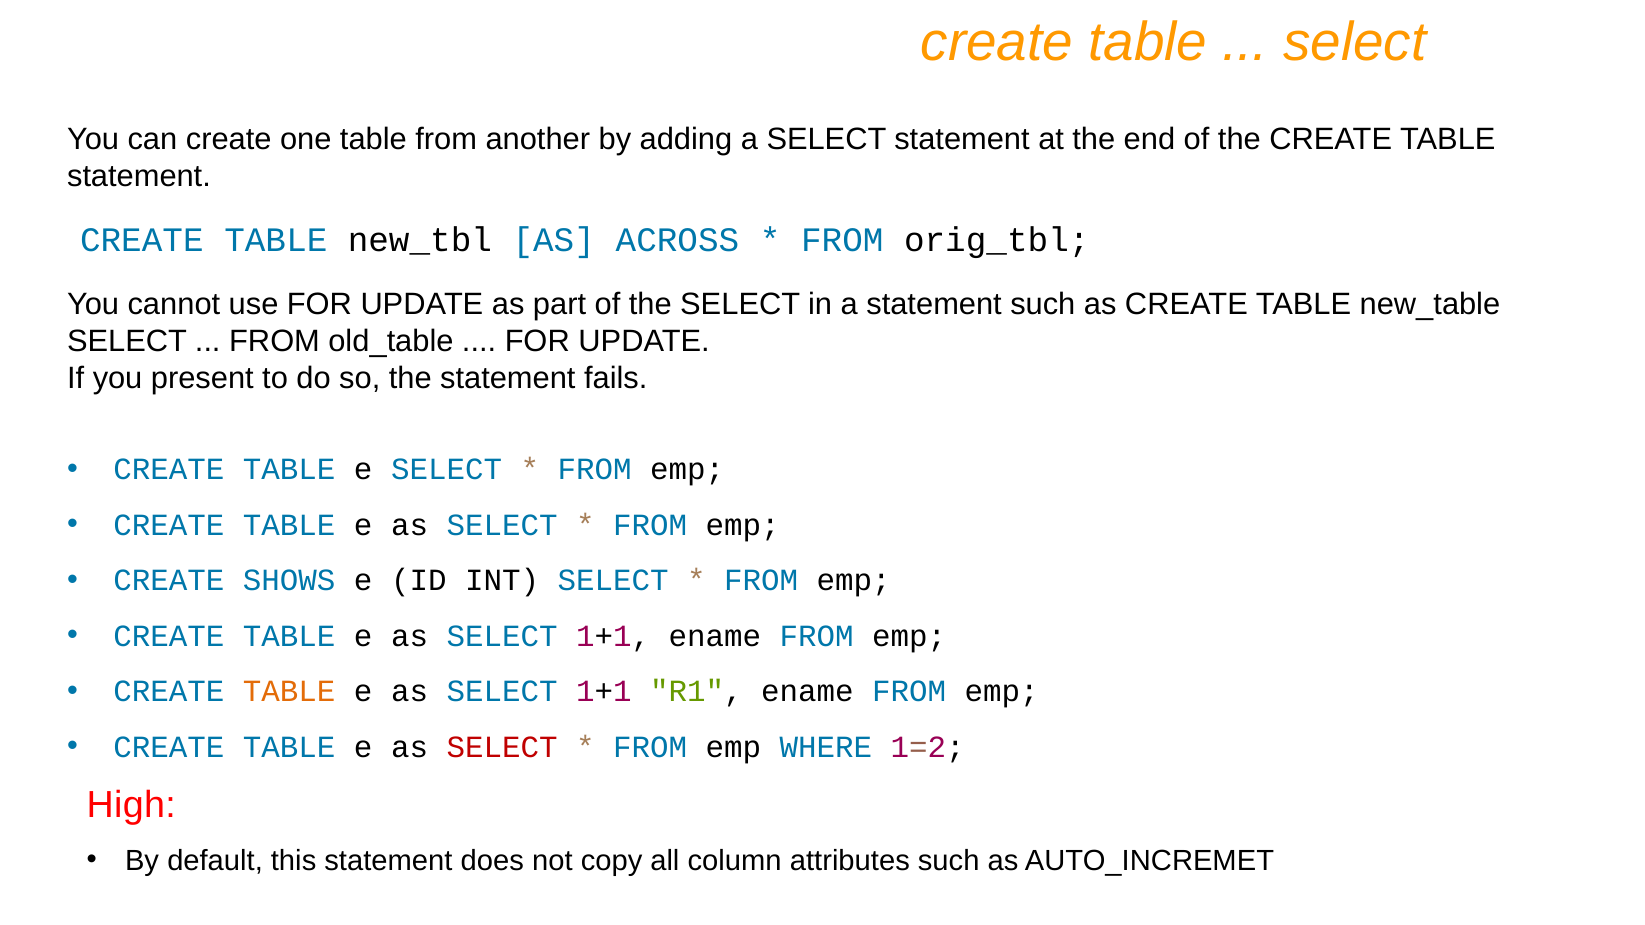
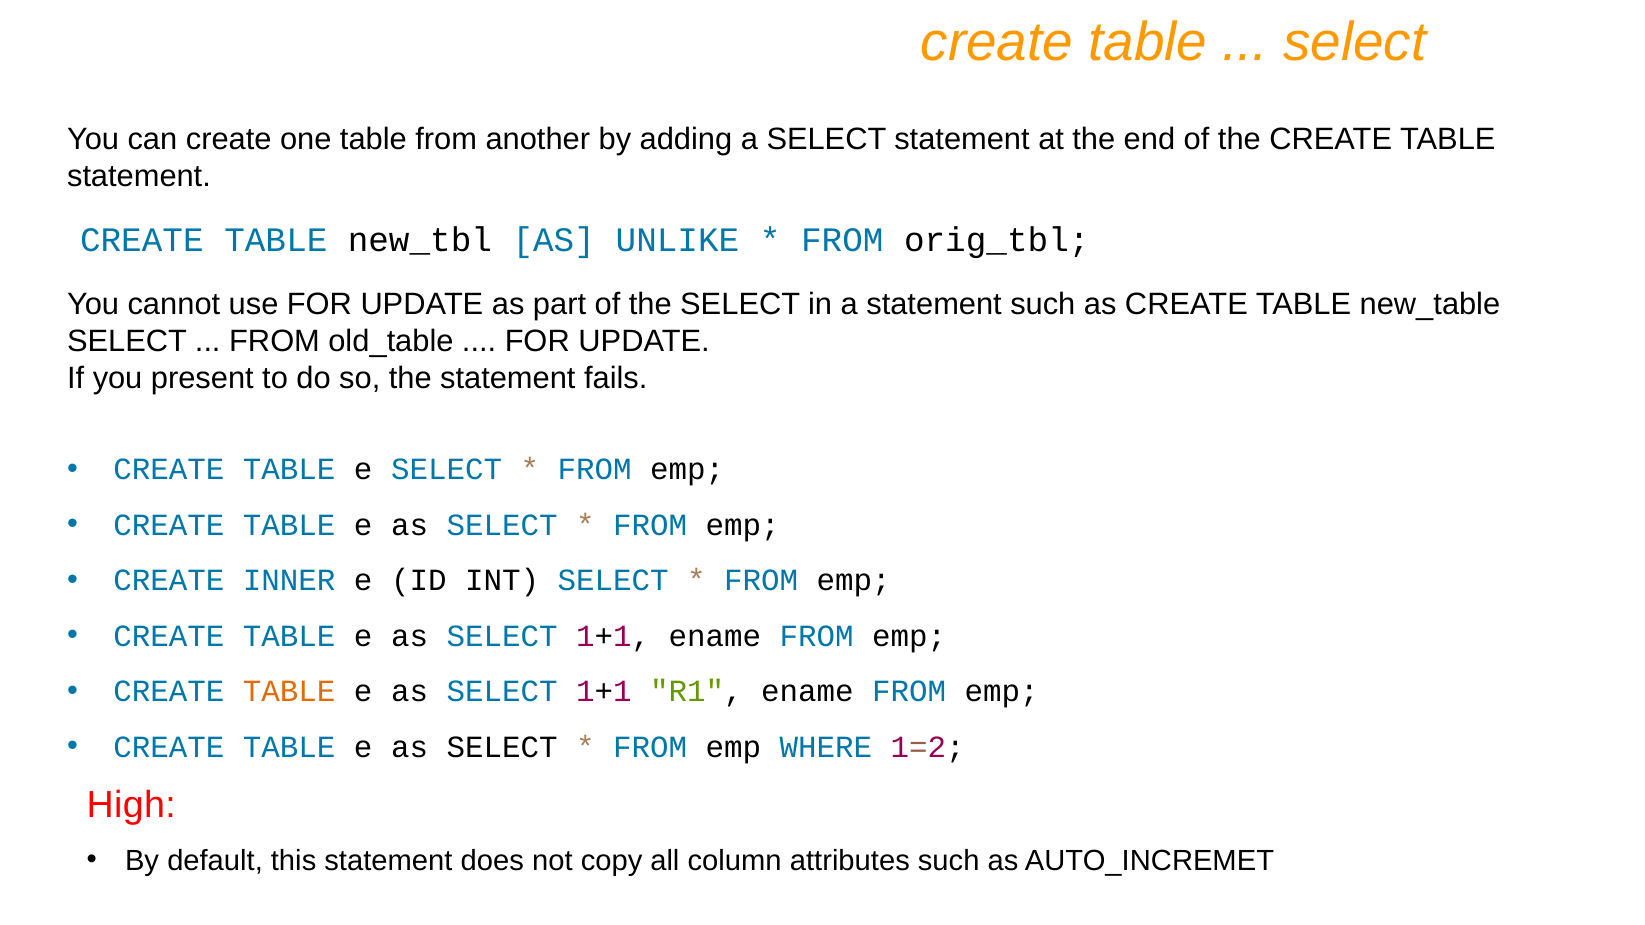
ACROSS: ACROSS -> UNLIKE (677, 240)
SHOWS: SHOWS -> INNER (289, 581)
SELECT colour: red -> black (502, 748)
